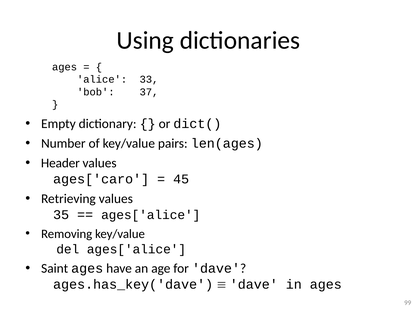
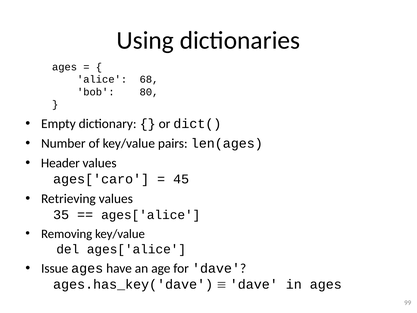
33: 33 -> 68 (149, 79)
37: 37 -> 80 (149, 92)
Saint: Saint -> Issue (55, 268)
